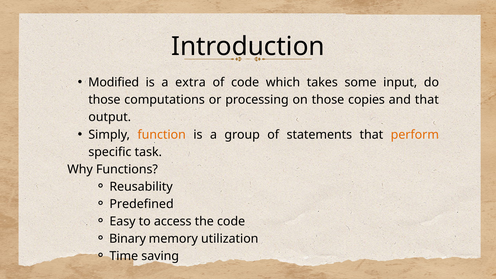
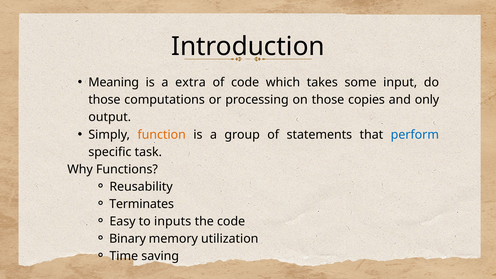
Modified: Modified -> Meaning (114, 83)
and that: that -> only (427, 100)
perform colour: orange -> blue (415, 135)
Predefined: Predefined -> Terminates (142, 204)
access: access -> inputs (173, 221)
